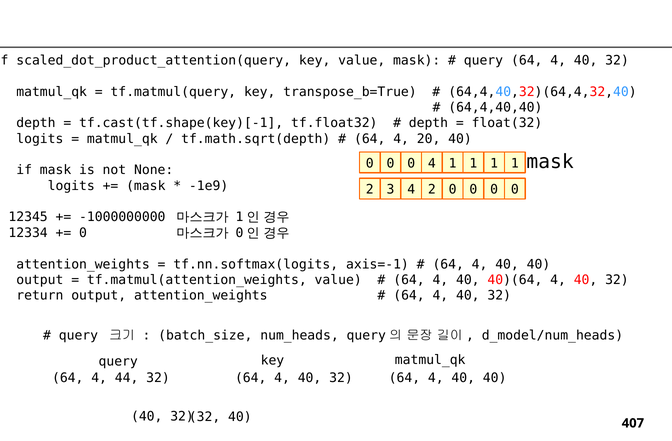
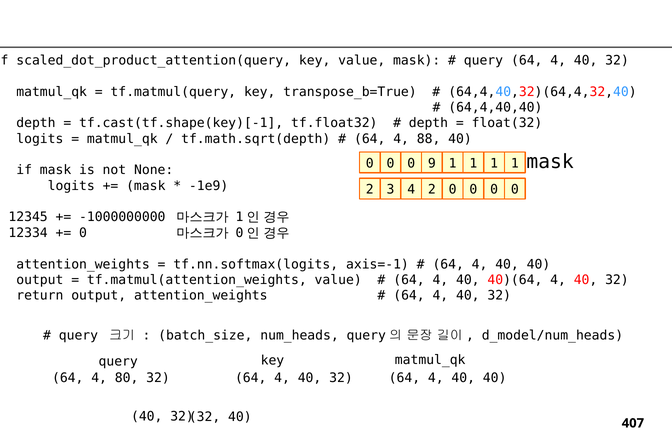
20: 20 -> 88 (429, 139)
0 4: 4 -> 9 (432, 163)
44: 44 -> 80 (127, 378)
